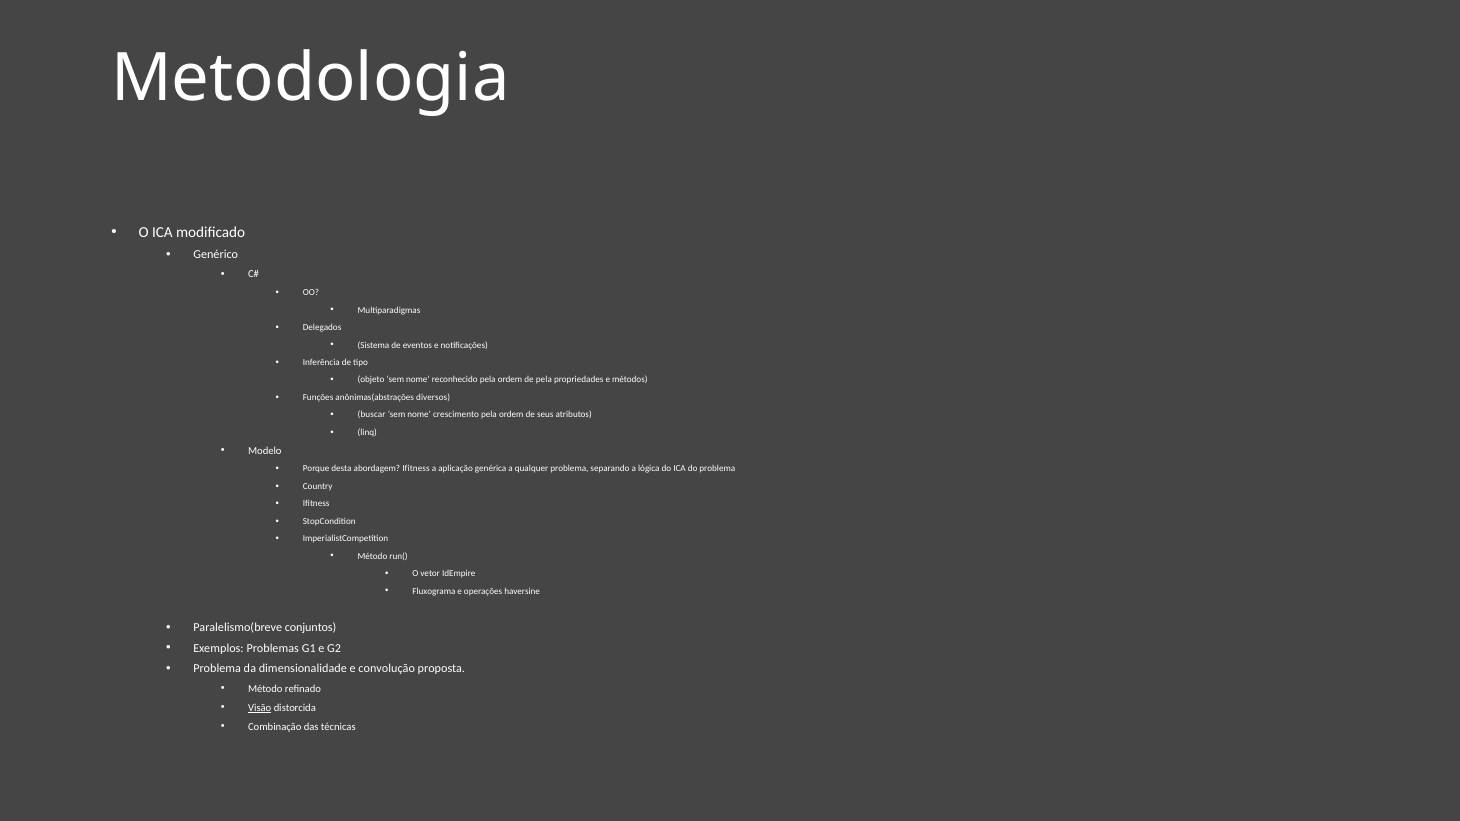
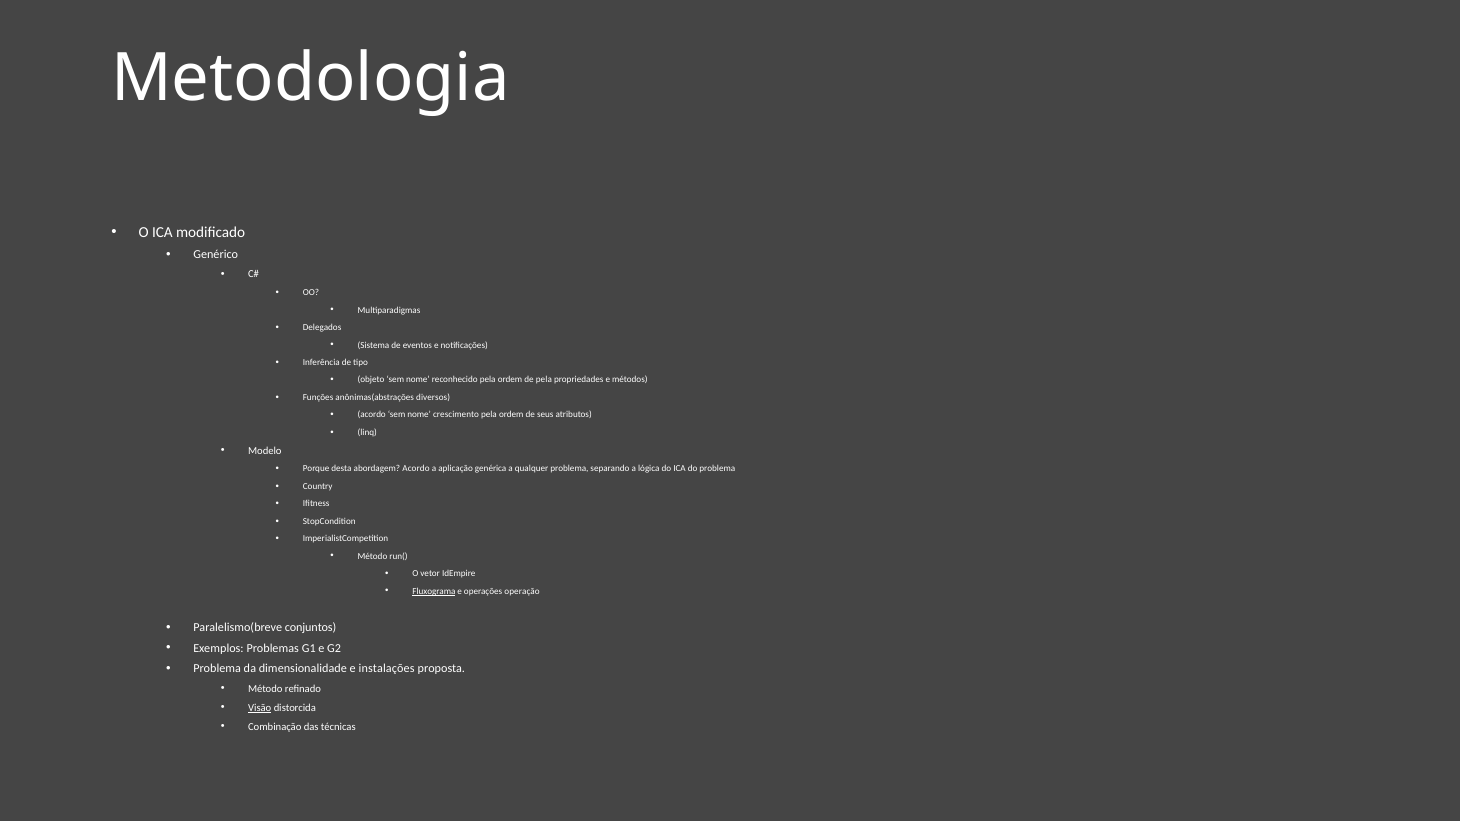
buscar: buscar -> acordo (372, 415)
abordagem Ifitness: Ifitness -> Acordo (416, 469)
Fluxograma underline: none -> present (434, 591)
haversine: haversine -> operação (522, 591)
convolução: convolução -> instalações (387, 669)
